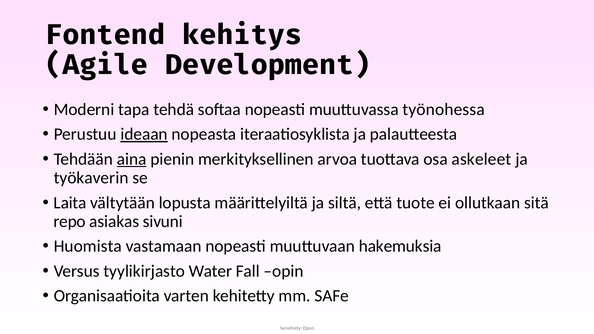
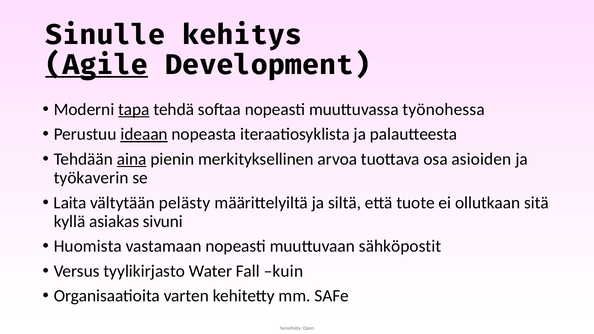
Fontend: Fontend -> Sinulle (105, 35)
Agile underline: none -> present (97, 65)
tapa underline: none -> present (134, 109)
askeleet: askeleet -> asioiden (481, 159)
lopusta: lopusta -> pelästy (185, 203)
repo: repo -> kyllä (70, 221)
hakemuksia: hakemuksia -> sähköpostit (400, 246)
opin: opin -> kuin (283, 271)
